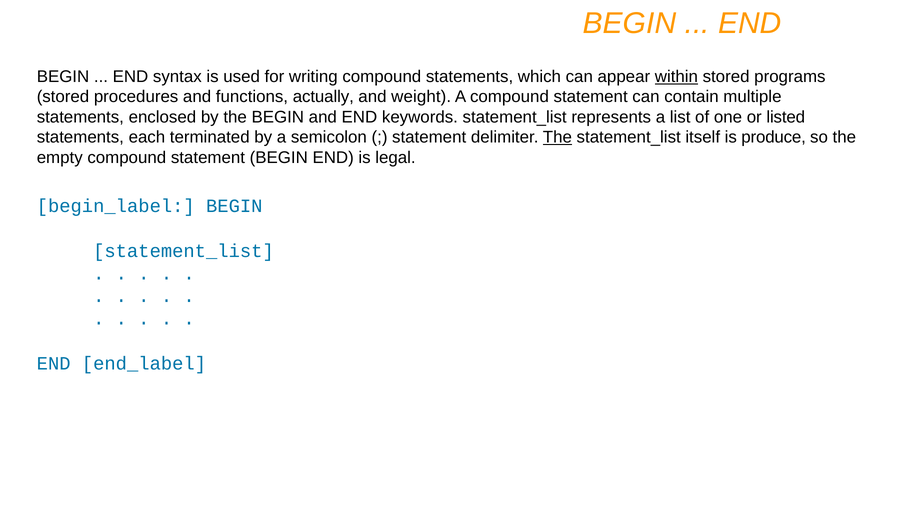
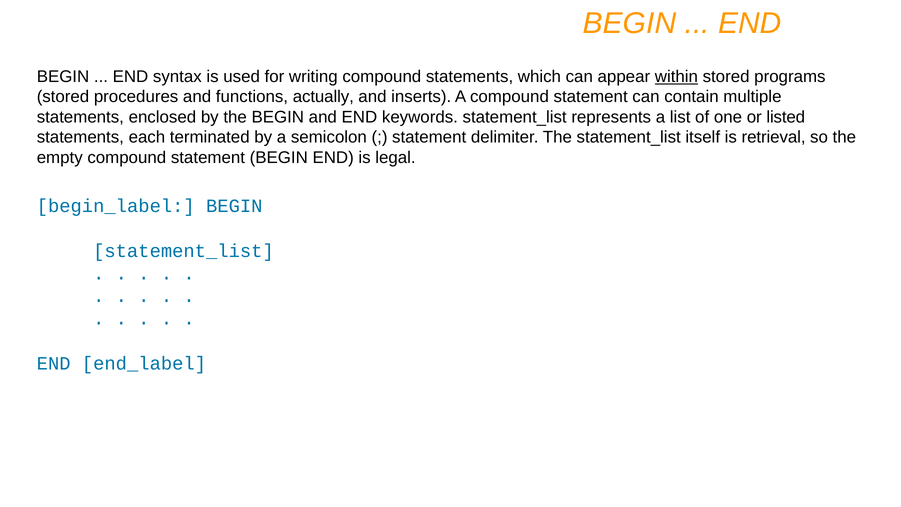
weight: weight -> inserts (421, 97)
The underline: present -> none (557, 137)
produce: produce -> retrieval (774, 137)
